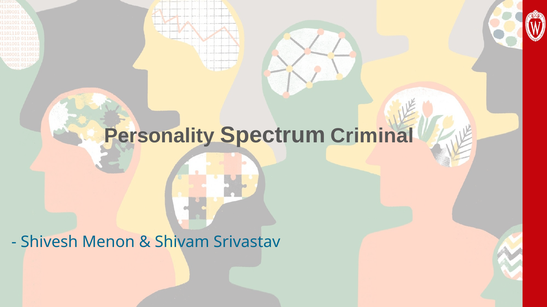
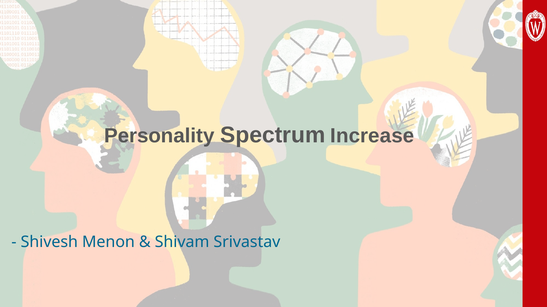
Criminal: Criminal -> Increase (372, 136)
